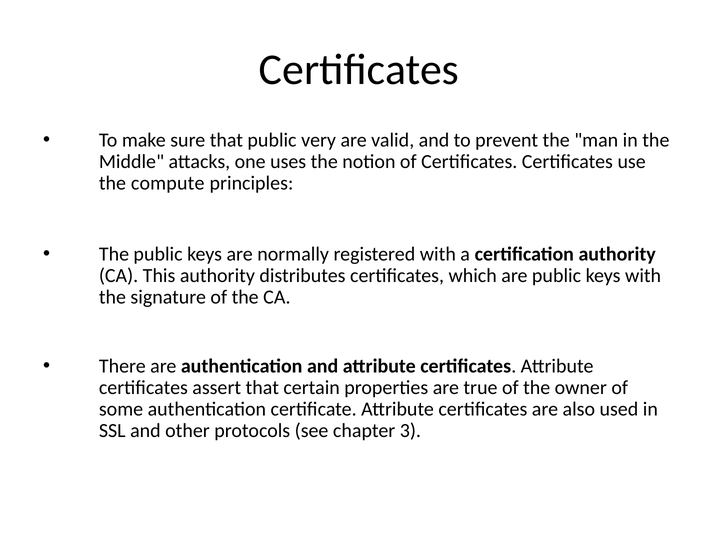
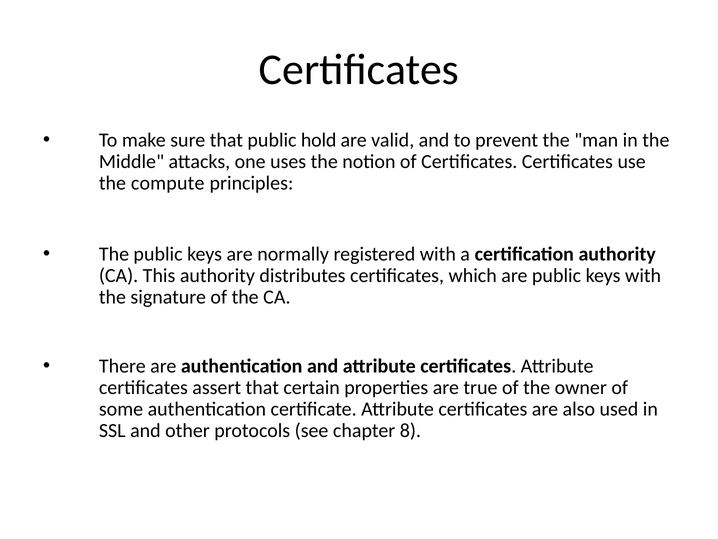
very: very -> hold (319, 140)
3: 3 -> 8 (410, 430)
